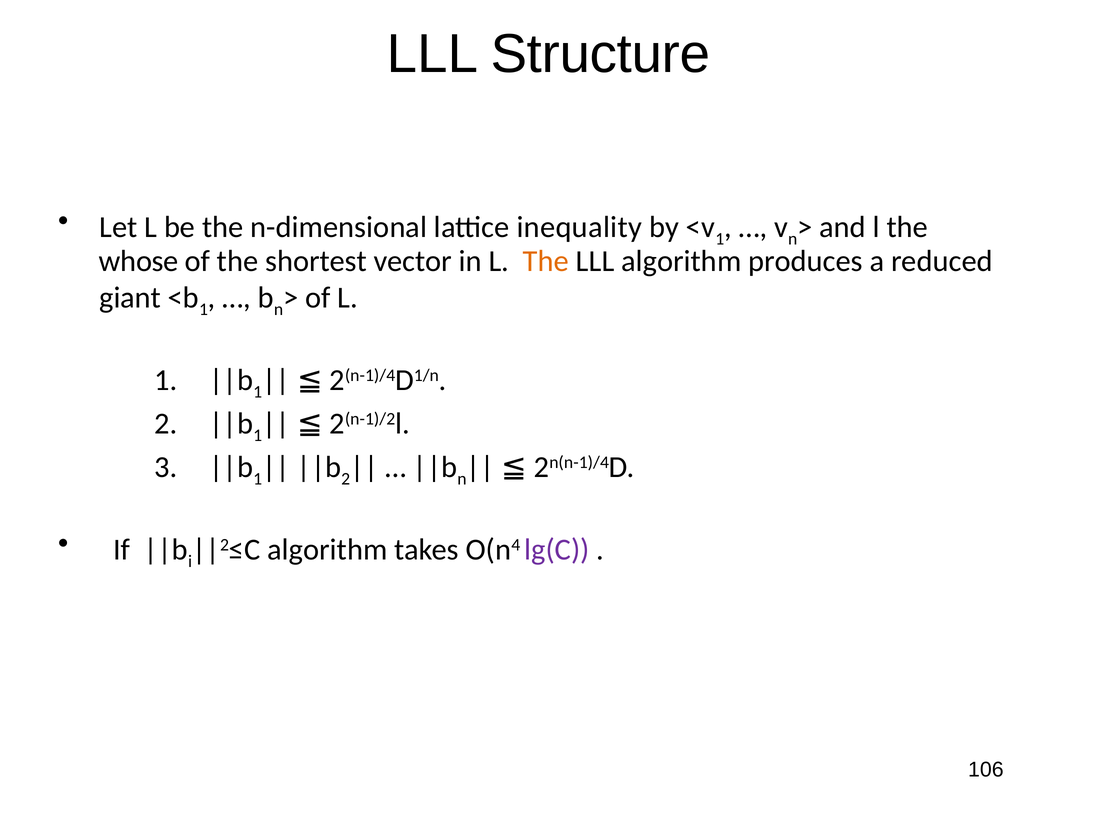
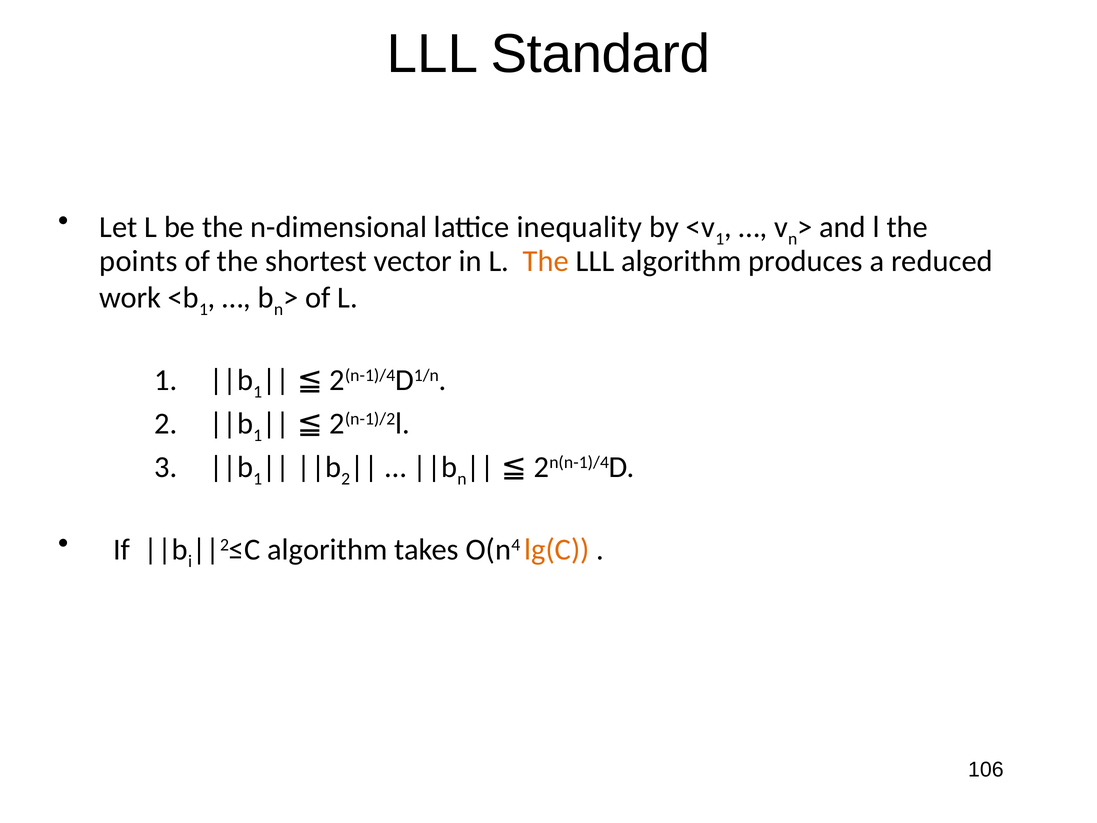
Structure: Structure -> Standard (600, 54)
whose: whose -> points (138, 261)
giant: giant -> work (130, 297)
lg(C colour: purple -> orange (557, 550)
